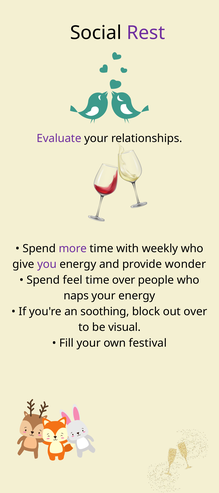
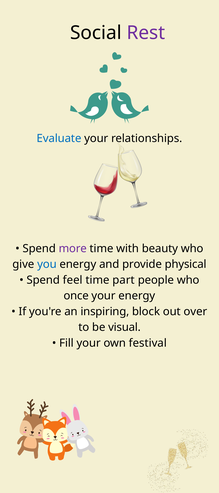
Evaluate colour: purple -> blue (59, 138)
weekly: weekly -> beauty (160, 248)
you colour: purple -> blue (47, 264)
wonder: wonder -> physical (186, 264)
time over: over -> part (124, 280)
naps: naps -> once (76, 296)
soothing: soothing -> inspiring (105, 311)
